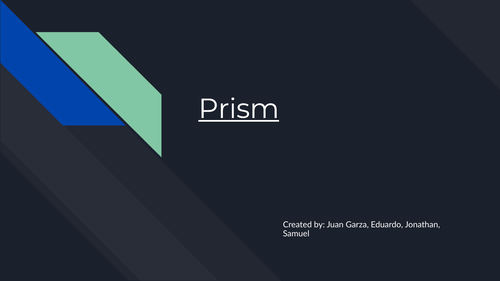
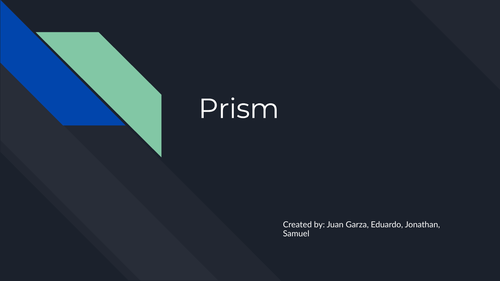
Prism underline: present -> none (239, 109)
